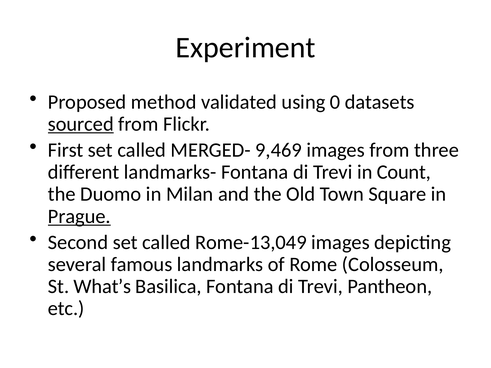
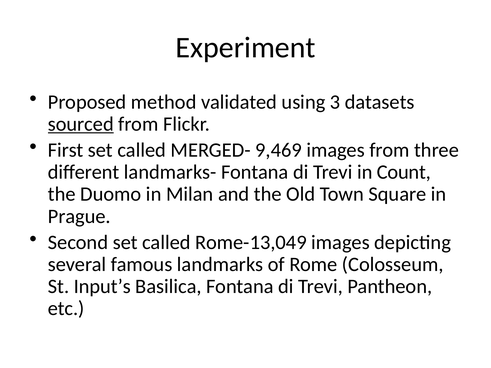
0: 0 -> 3 (335, 102)
Prague underline: present -> none (79, 216)
What’s: What’s -> Input’s (102, 287)
